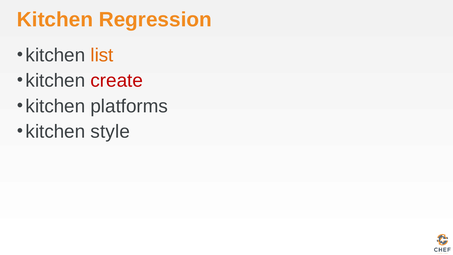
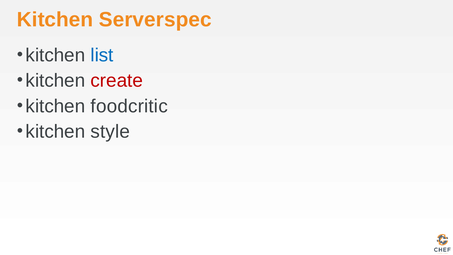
Regression: Regression -> Serverspec (155, 20)
list colour: orange -> blue (102, 55)
platforms: platforms -> foodcritic (129, 106)
